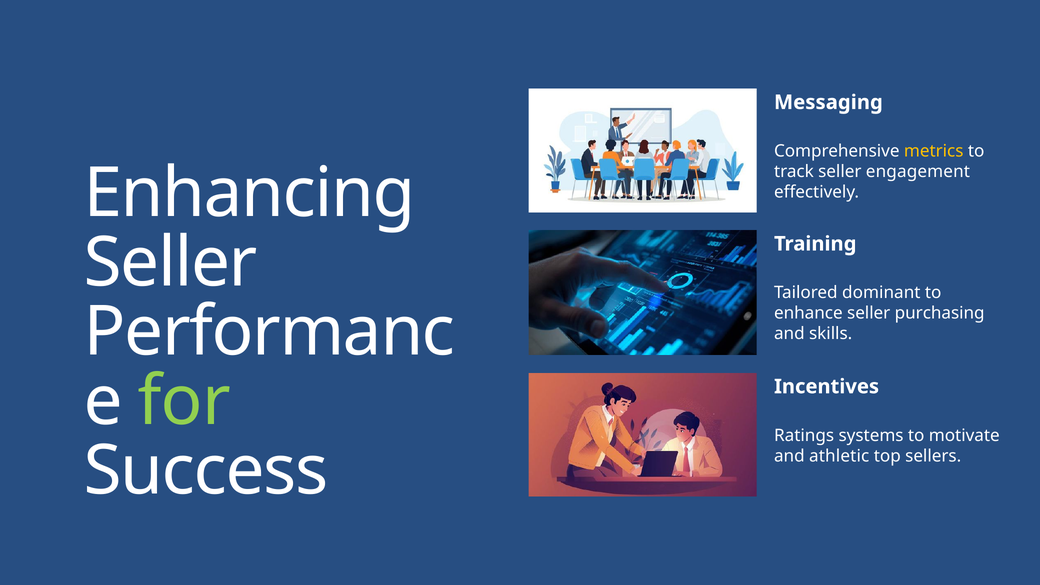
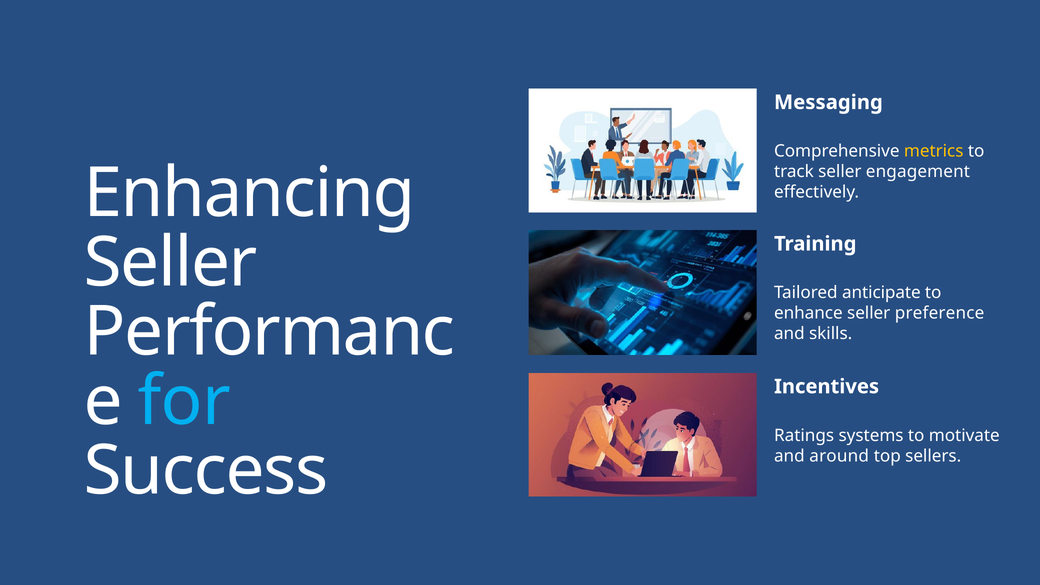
dominant: dominant -> anticipate (881, 293)
purchasing: purchasing -> preference (940, 313)
for colour: light green -> light blue (184, 401)
athletic: athletic -> around (839, 456)
